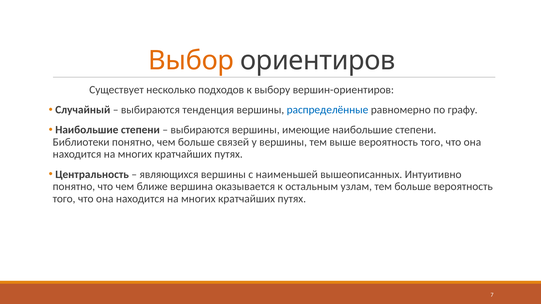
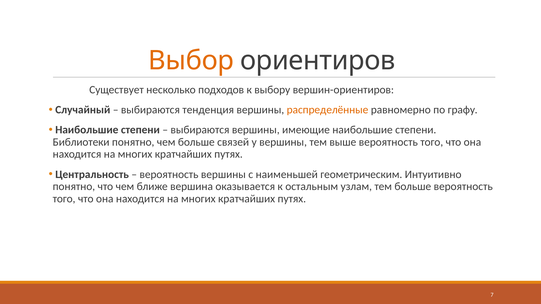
распределённые colour: blue -> orange (328, 110)
являющихся: являющихся -> вероятность (169, 174)
вышеописанных: вышеописанных -> геометрическим (361, 174)
